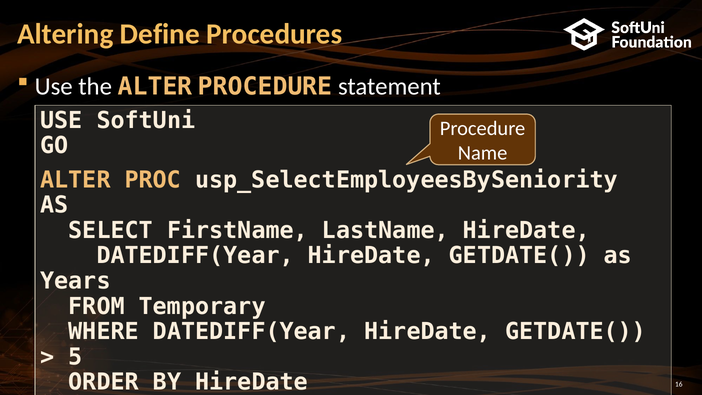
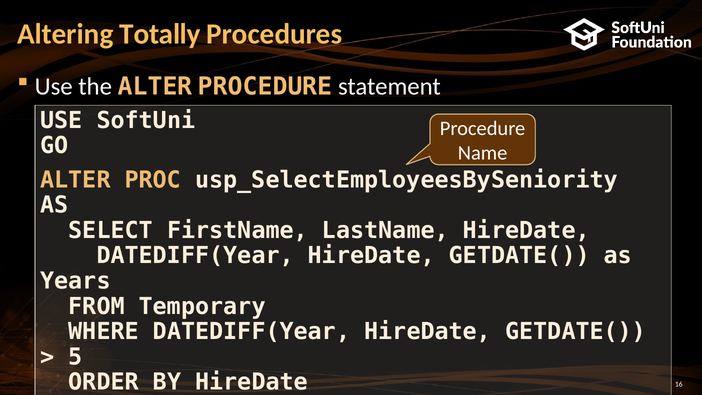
Define: Define -> Totally (160, 34)
